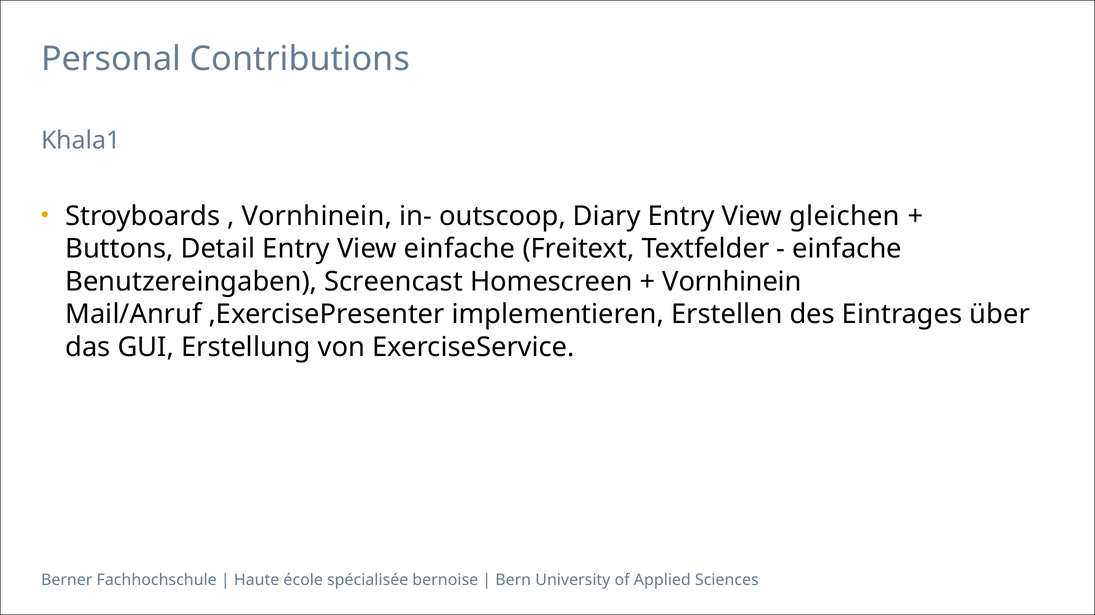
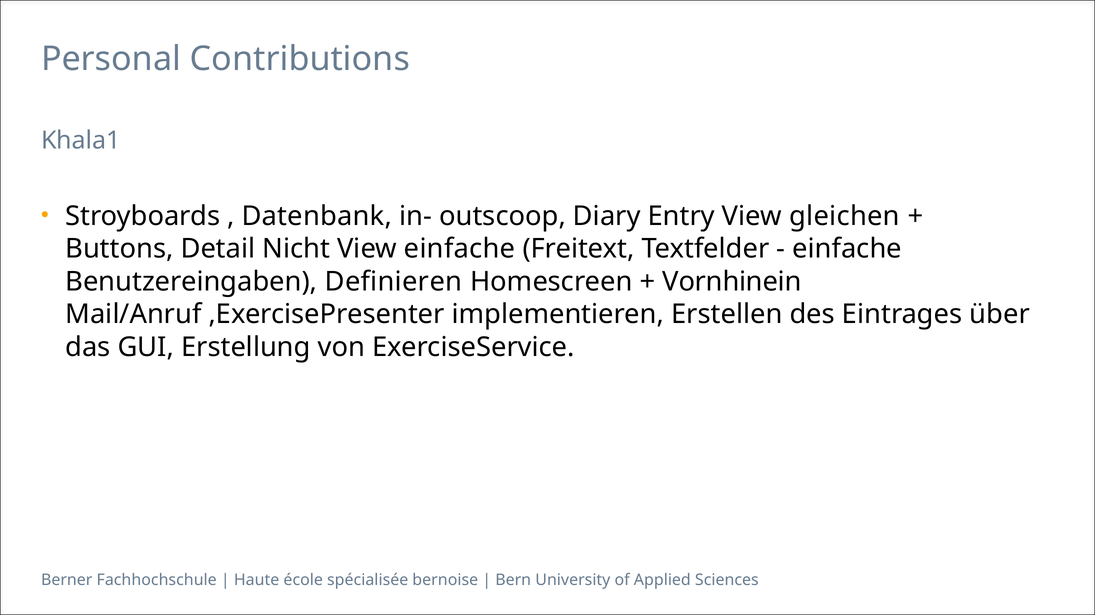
Vornhinein: Vornhinein -> Datenbank (317, 216)
Detail Entry: Entry -> Nicht (296, 249)
Screencast: Screencast -> Definieren (393, 282)
